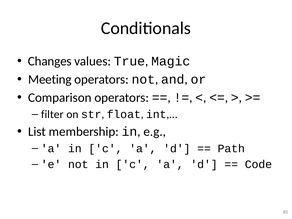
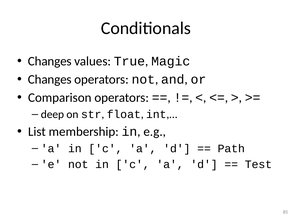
Meeting: Meeting -> Changes (50, 79)
filter: filter -> deep (52, 114)
Code: Code -> Test (259, 164)
